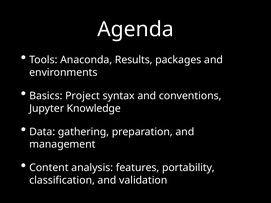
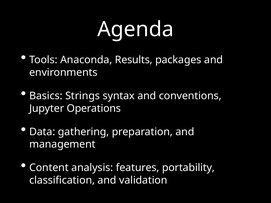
Project: Project -> Strings (83, 96)
Knowledge: Knowledge -> Operations (94, 109)
